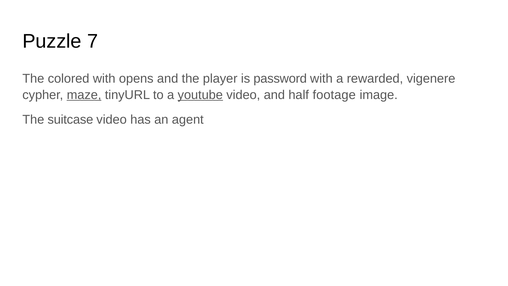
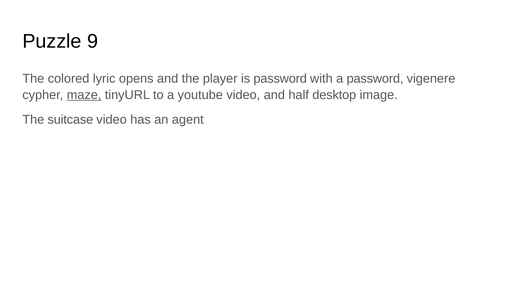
7: 7 -> 9 (93, 41)
colored with: with -> lyric (104, 79)
a rewarded: rewarded -> password (375, 79)
youtube underline: present -> none (200, 95)
footage: footage -> desktop (334, 95)
